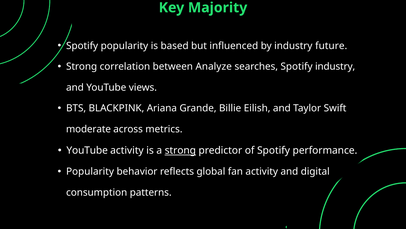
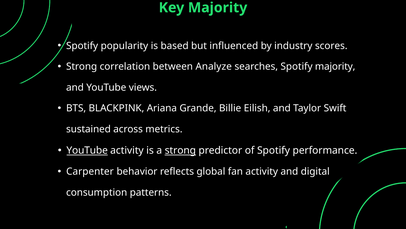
future: future -> scores (331, 46)
Spotify industry: industry -> majority (335, 66)
moderate: moderate -> sustained (88, 129)
YouTube underline: none -> present (87, 150)
Popularity: Popularity -> Carpenter (90, 171)
